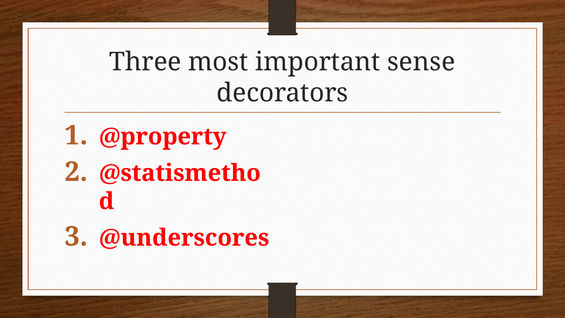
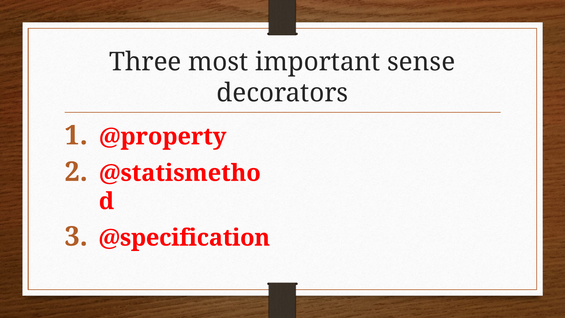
@underscores: @underscores -> @specification (184, 238)
